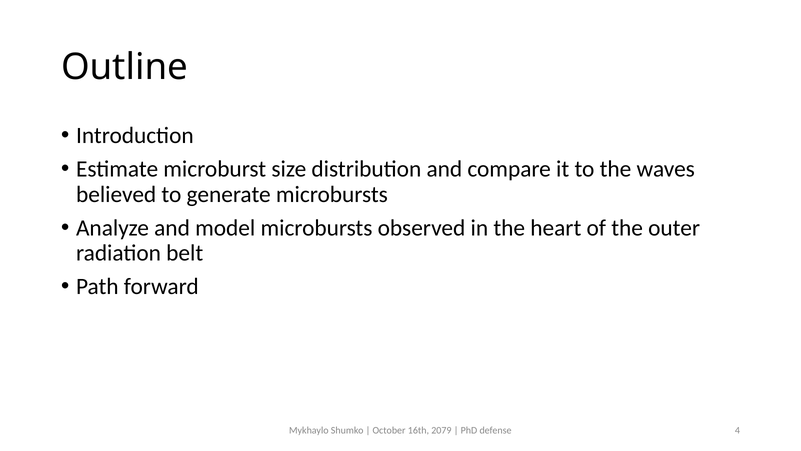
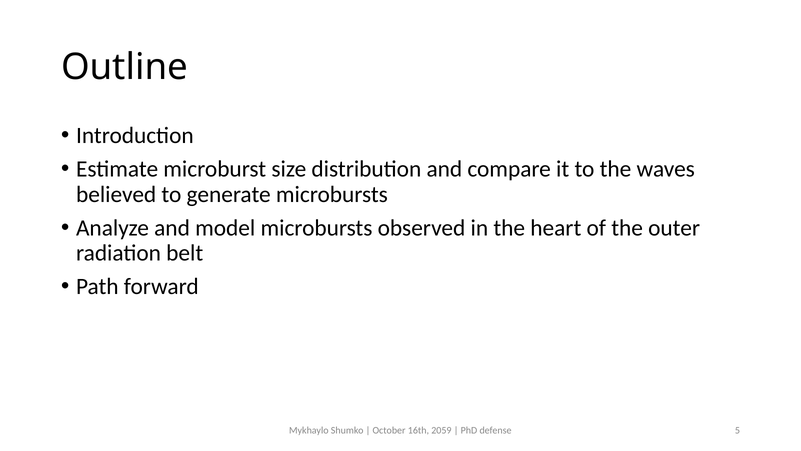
2079: 2079 -> 2059 (441, 430)
4: 4 -> 5 (737, 430)
